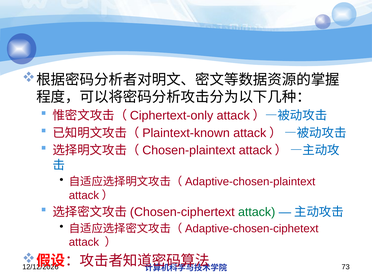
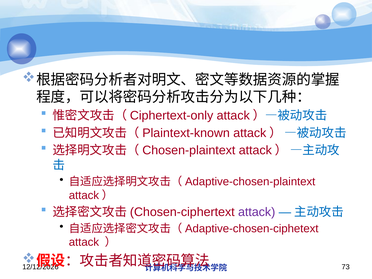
attack colour: green -> purple (257, 212)
